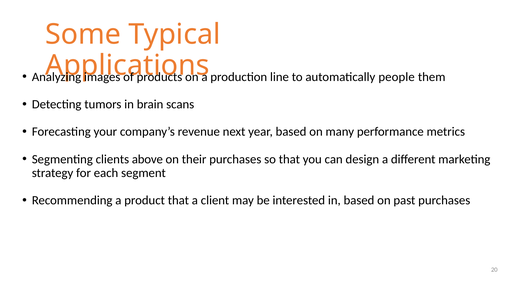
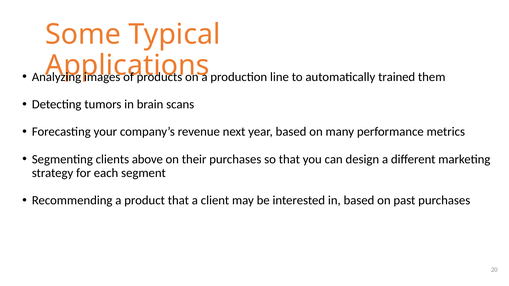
people: people -> trained (397, 77)
